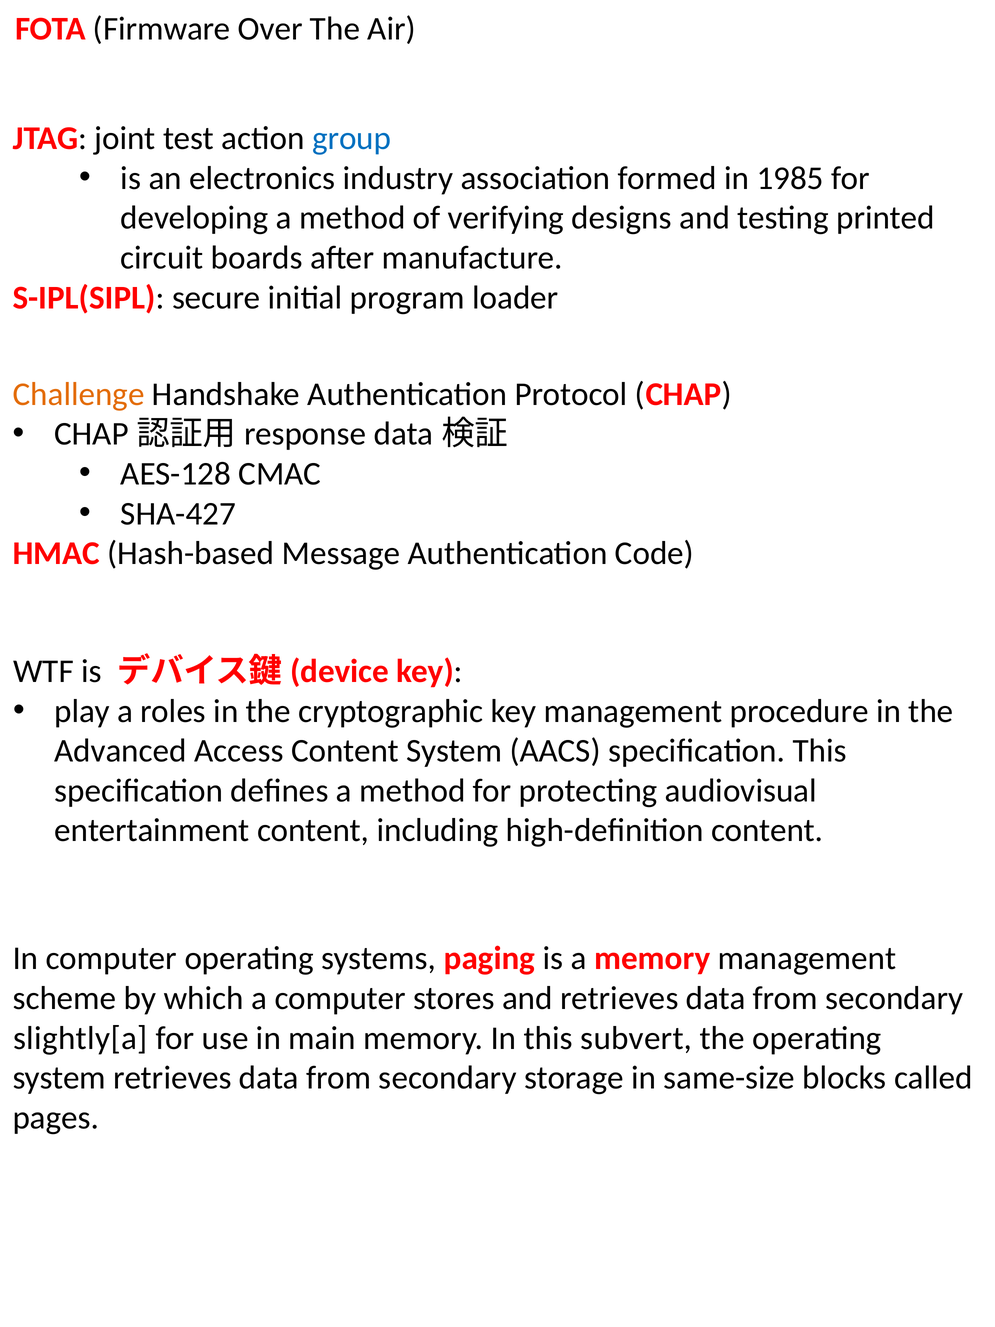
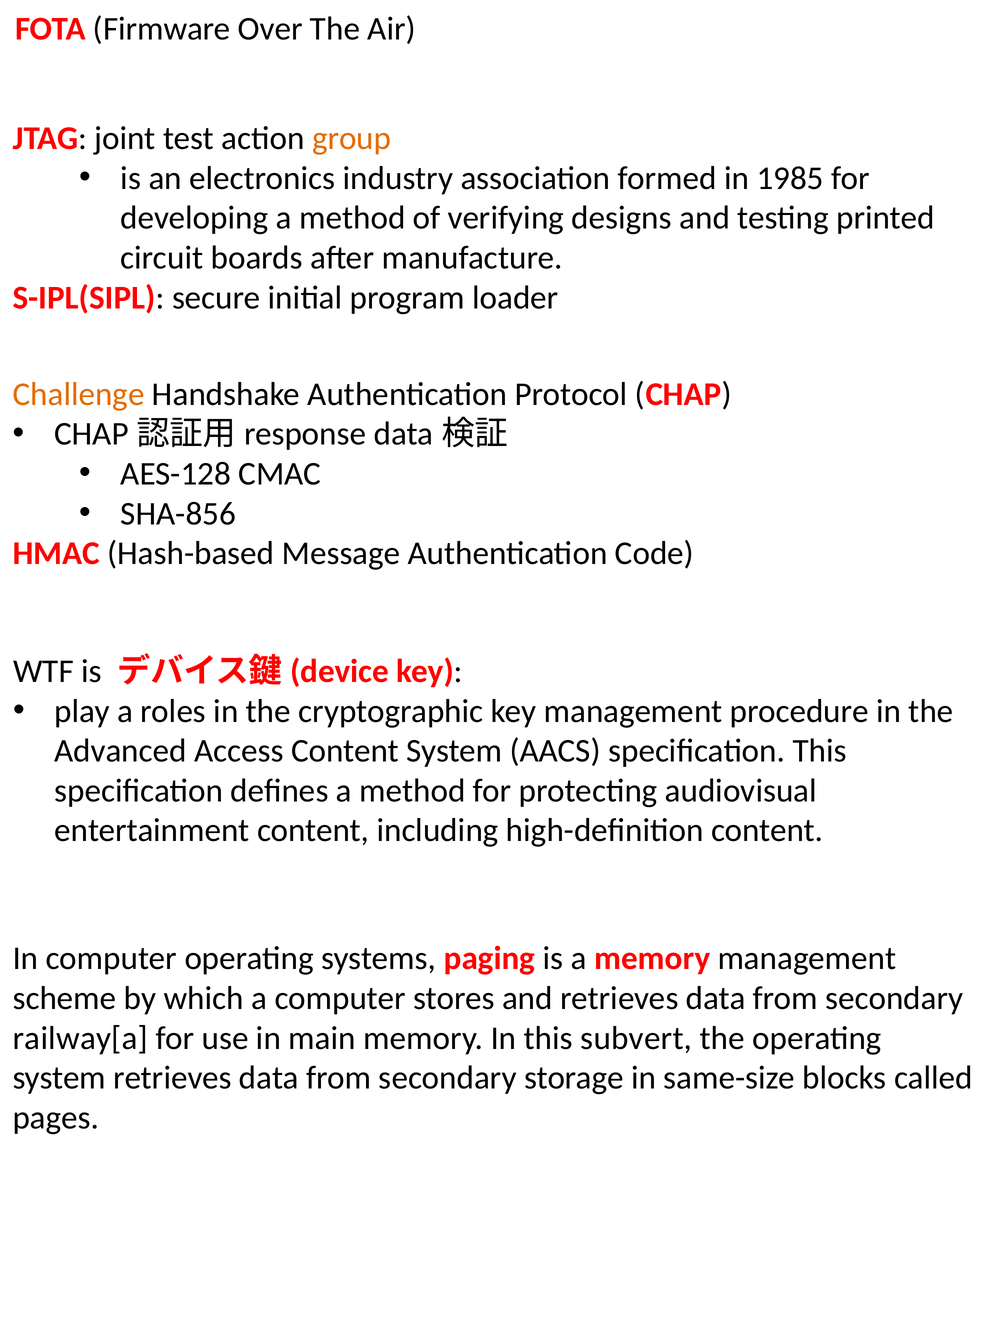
group colour: blue -> orange (352, 138)
SHA-427: SHA-427 -> SHA-856 (178, 514)
slightly[a: slightly[a -> railway[a (80, 1038)
